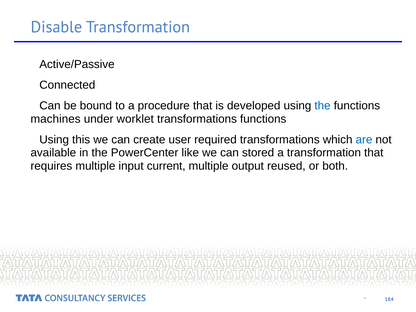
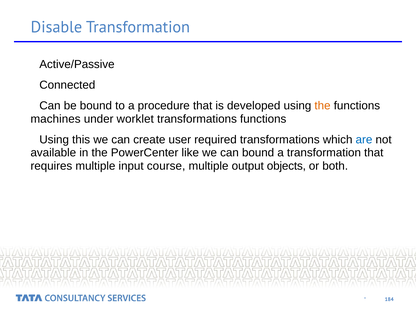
the colour: blue -> orange (323, 106)
can stored: stored -> bound (258, 153)
current: current -> course (166, 166)
reused: reused -> objects (286, 166)
